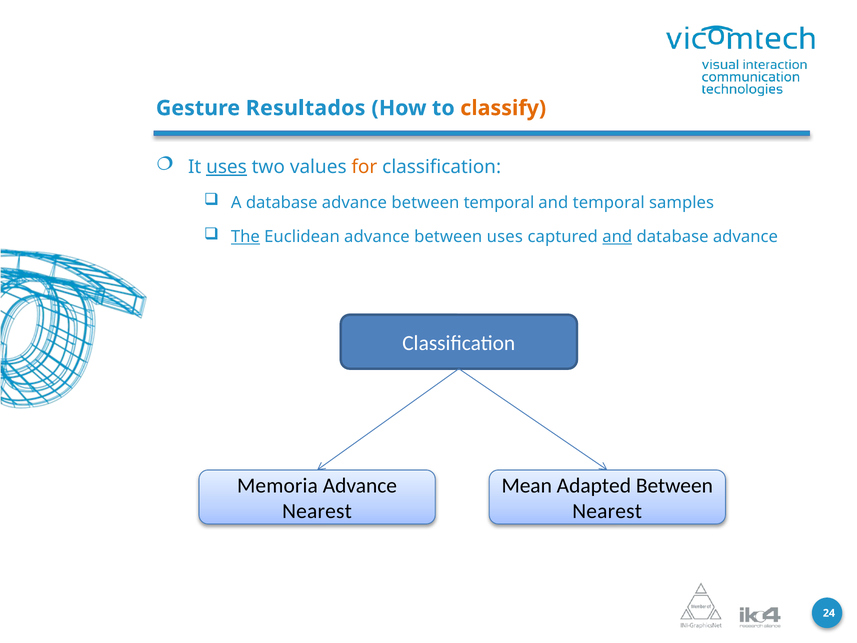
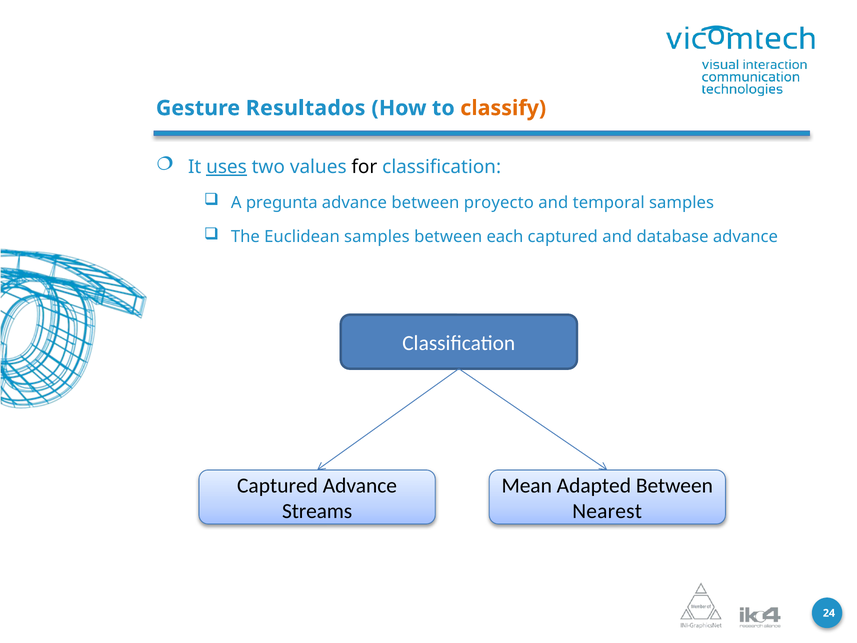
for colour: orange -> black (364, 167)
A database: database -> pregunta (282, 203)
between temporal: temporal -> proyecto (499, 203)
The underline: present -> none (245, 237)
Euclidean advance: advance -> samples (377, 237)
between uses: uses -> each (505, 237)
and underline: present -> none (617, 237)
Memoria: Memoria -> Captured (277, 485)
Nearest: Nearest -> Streams (317, 511)
